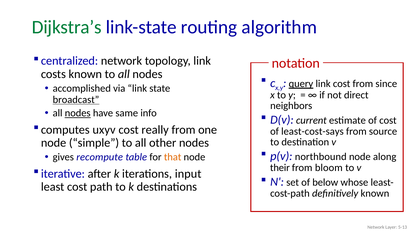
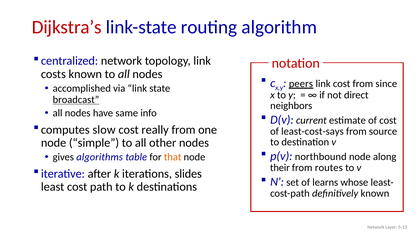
Dijkstra’s colour: green -> red (67, 27)
query: query -> peers (301, 84)
nodes underline: present -> none (78, 113)
uxyv: uxyv -> slow (104, 130)
recompute: recompute -> algorithms (100, 157)
bloom: bloom -> routes (329, 168)
input: input -> slides (188, 174)
below: below -> learns (325, 183)
